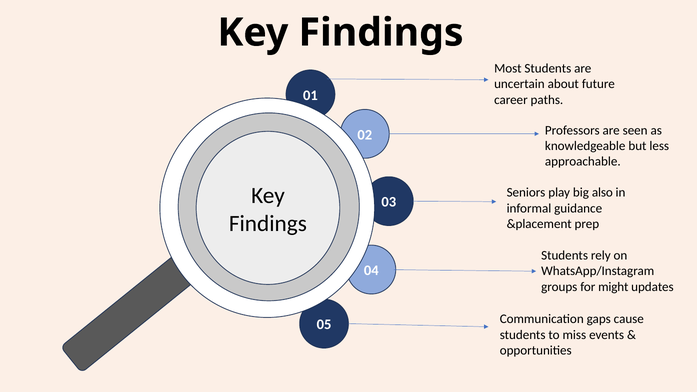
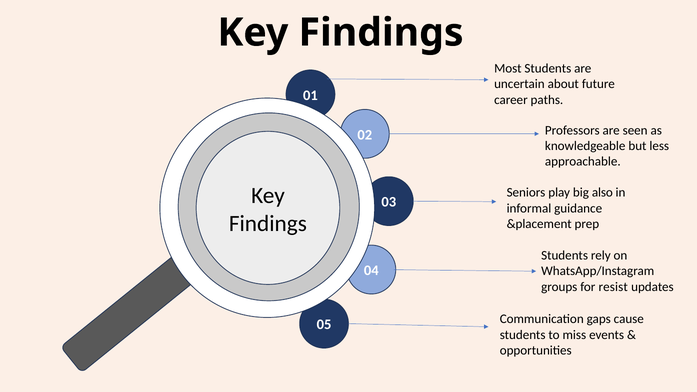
might: might -> resist (613, 287)
